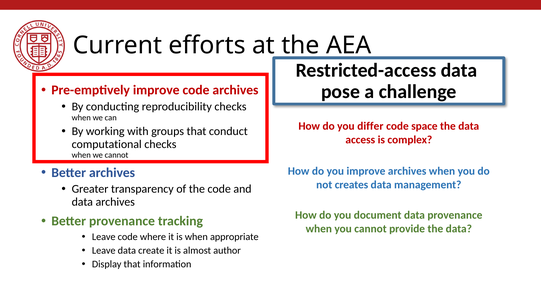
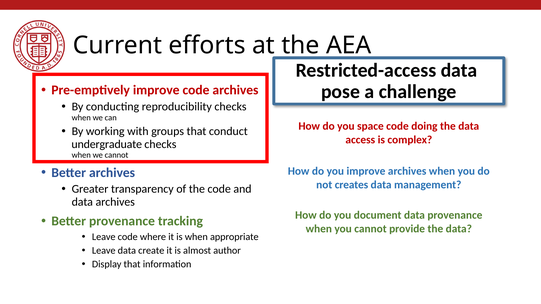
differ: differ -> space (370, 126)
space: space -> doing (424, 126)
computational: computational -> undergraduate (107, 144)
